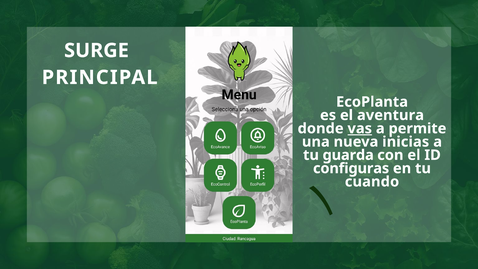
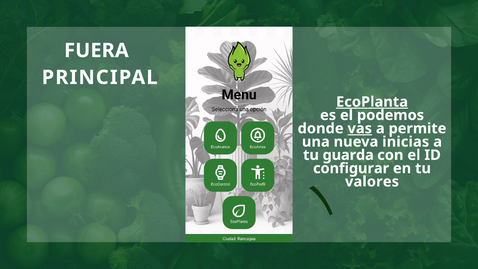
SURGE: SURGE -> FUERA (96, 51)
EcoPlanta underline: none -> present (372, 102)
aventura: aventura -> podemos (391, 115)
configuras: configuras -> configurar (351, 168)
cuando: cuando -> valores (372, 182)
